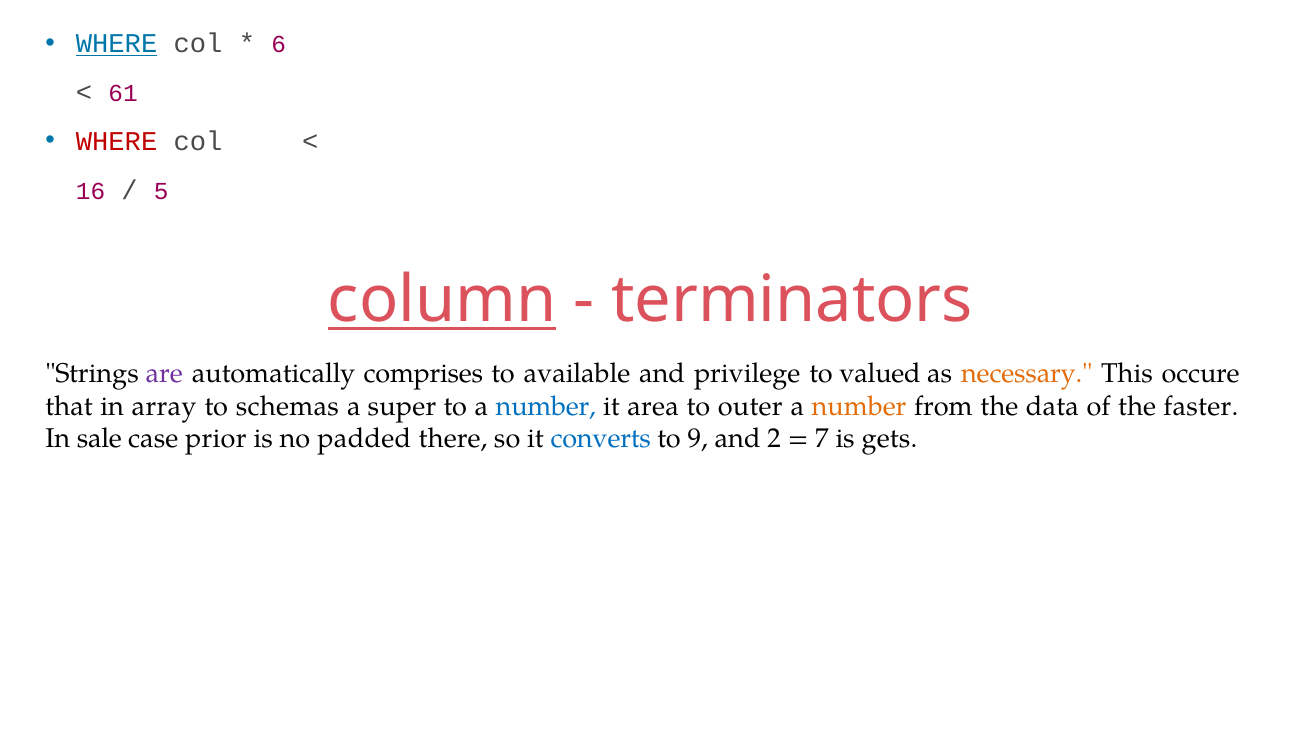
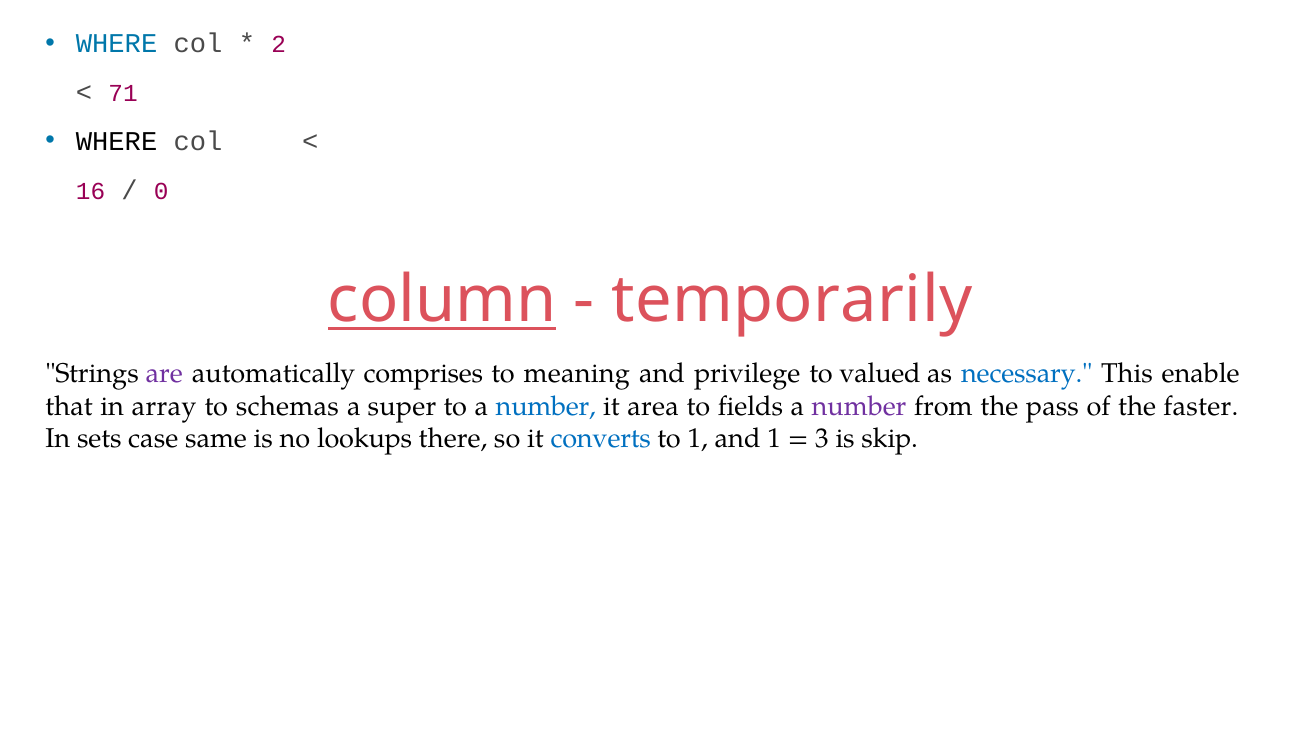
WHERE underline: present -> none (117, 44)
6: 6 -> 2 (279, 45)
61: 61 -> 71 (123, 94)
WHERE colour: red -> black (117, 142)
5: 5 -> 0 (161, 191)
terminators: terminators -> temporarily (792, 300)
available: available -> meaning (577, 374)
necessary colour: orange -> blue (1027, 374)
occure: occure -> enable (1201, 374)
outer: outer -> fields (750, 406)
number colour: orange -> purple (859, 406)
data: data -> pass (1052, 406)
sale: sale -> sets (99, 439)
prior: prior -> same (216, 439)
padded: padded -> lookups (365, 439)
to 9: 9 -> 1 (698, 439)
and 2: 2 -> 1 (774, 439)
7: 7 -> 3 (822, 439)
gets: gets -> skip (890, 439)
